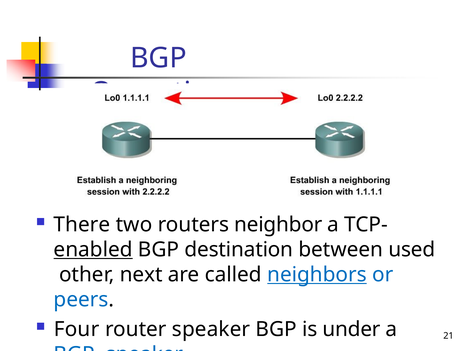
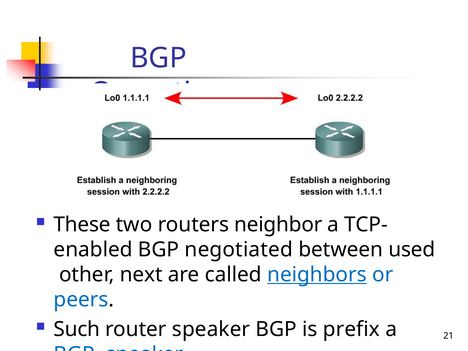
There: There -> These (82, 225)
enabled underline: present -> none (93, 250)
destination: destination -> negotiated (239, 250)
Four: Four -> Such (77, 329)
under: under -> prefix (351, 329)
